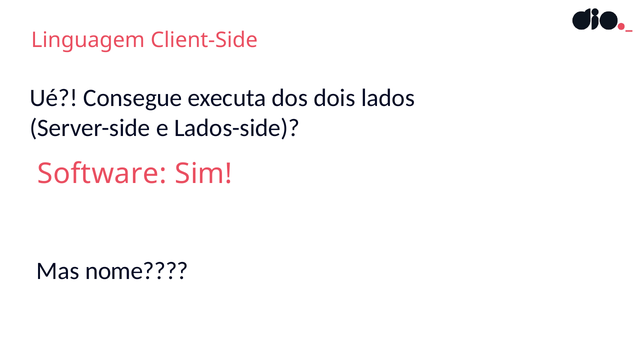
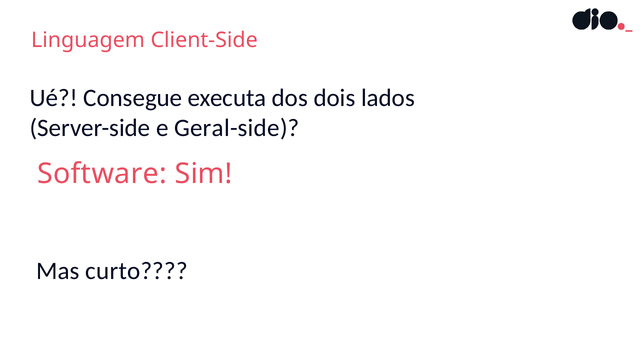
Lados-side: Lados-side -> Geral-side (237, 128)
nome: nome -> curto (137, 271)
